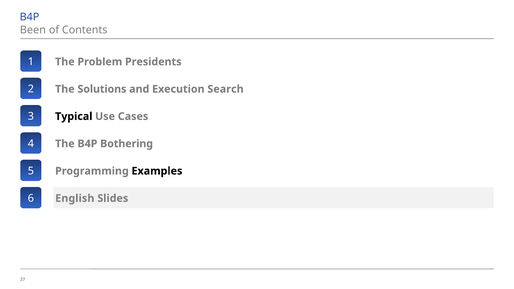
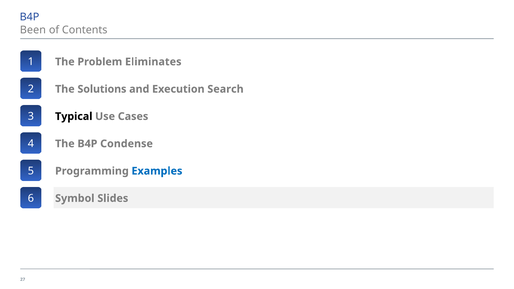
Presidents: Presidents -> Eliminates (153, 62)
Bothering: Bothering -> Condense (127, 144)
Examples colour: black -> blue (157, 171)
English: English -> Symbol (75, 198)
